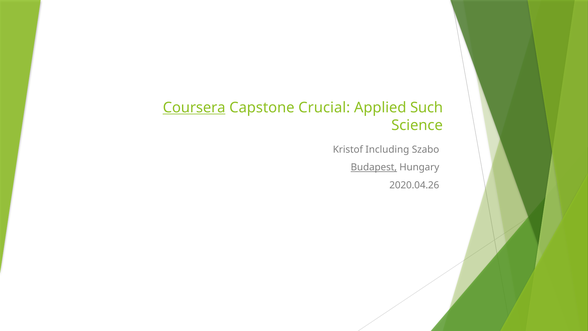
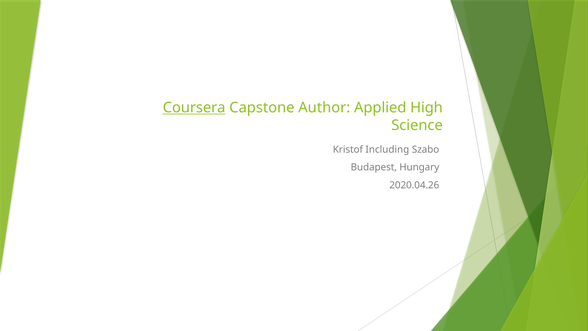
Crucial: Crucial -> Author (324, 108)
Such: Such -> High (427, 108)
Budapest underline: present -> none (374, 167)
